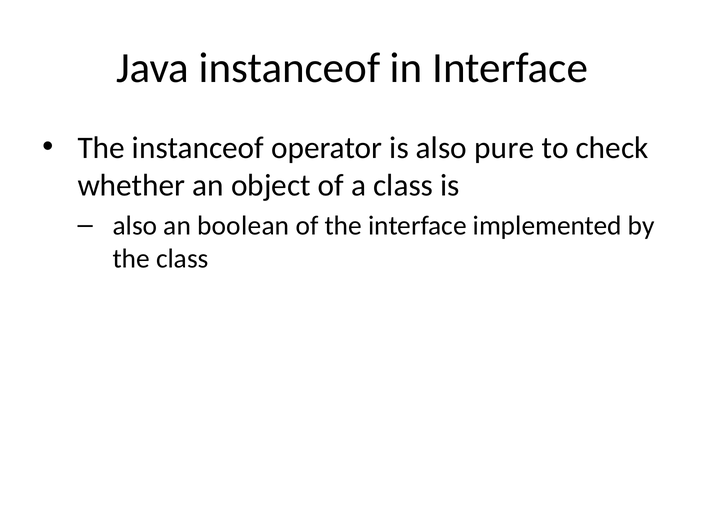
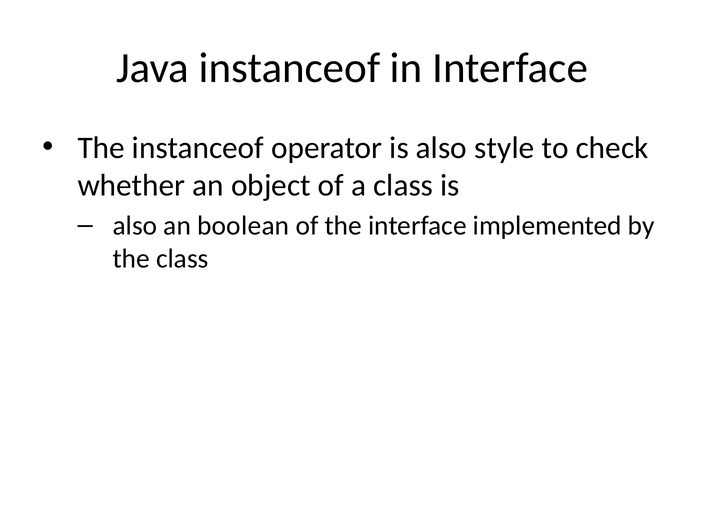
pure: pure -> style (504, 148)
